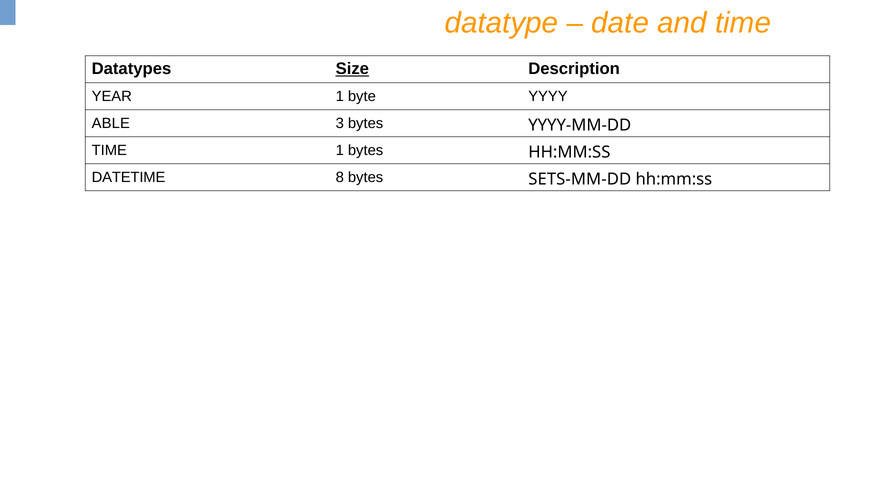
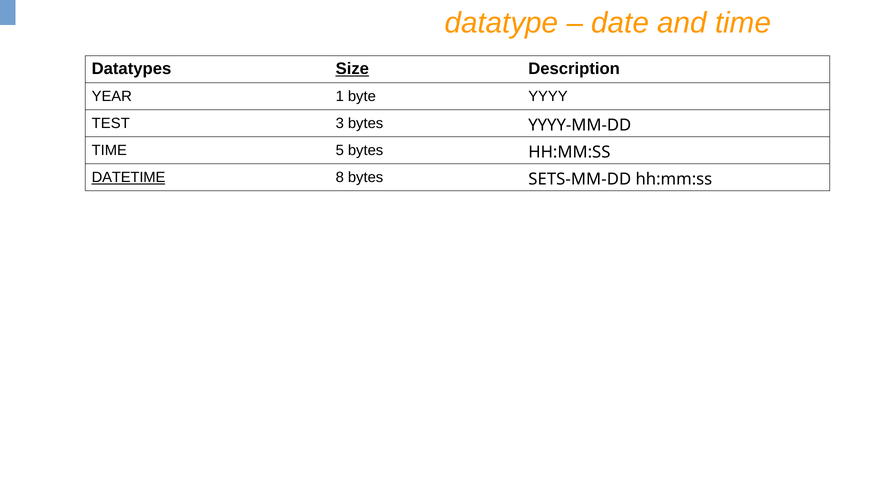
ABLE: ABLE -> TEST (111, 124)
TIME 1: 1 -> 5 (340, 151)
DATETIME underline: none -> present (129, 178)
